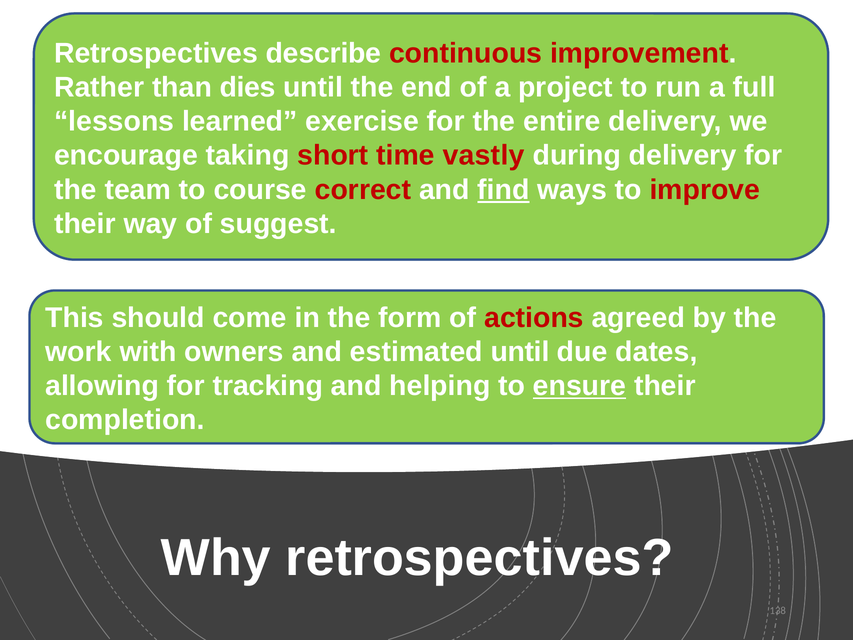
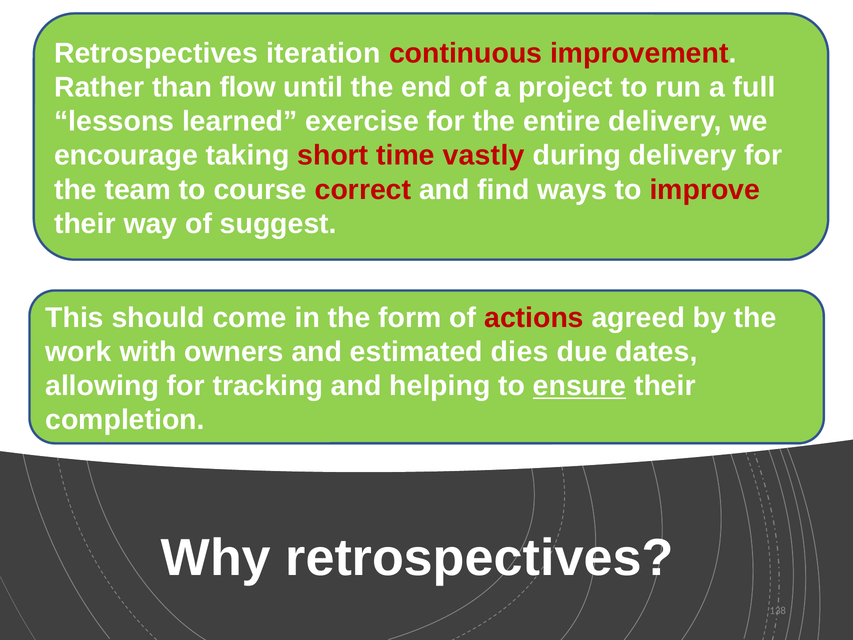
describe: describe -> iteration (323, 53)
dies: dies -> flow (248, 87)
find underline: present -> none (503, 190)
estimated until: until -> dies (520, 352)
